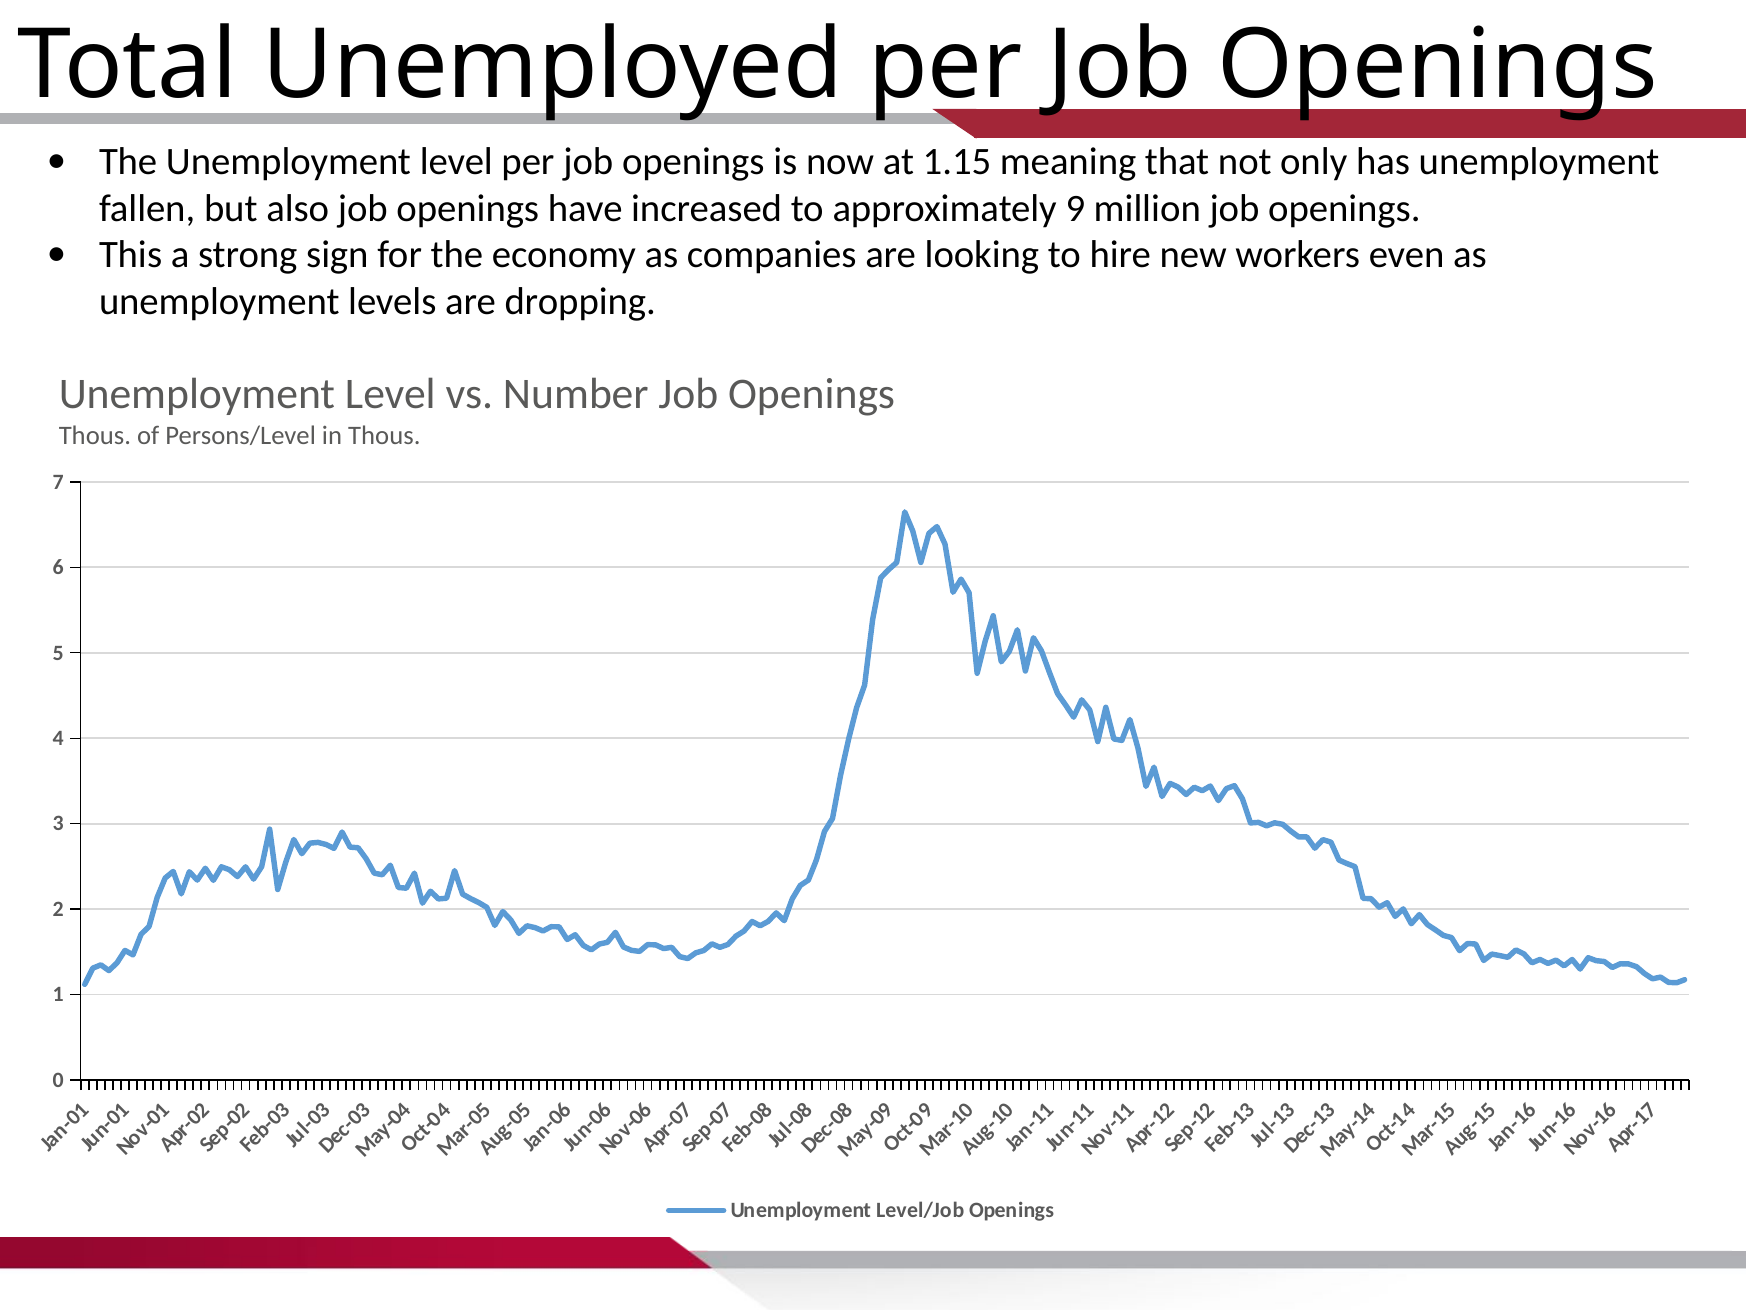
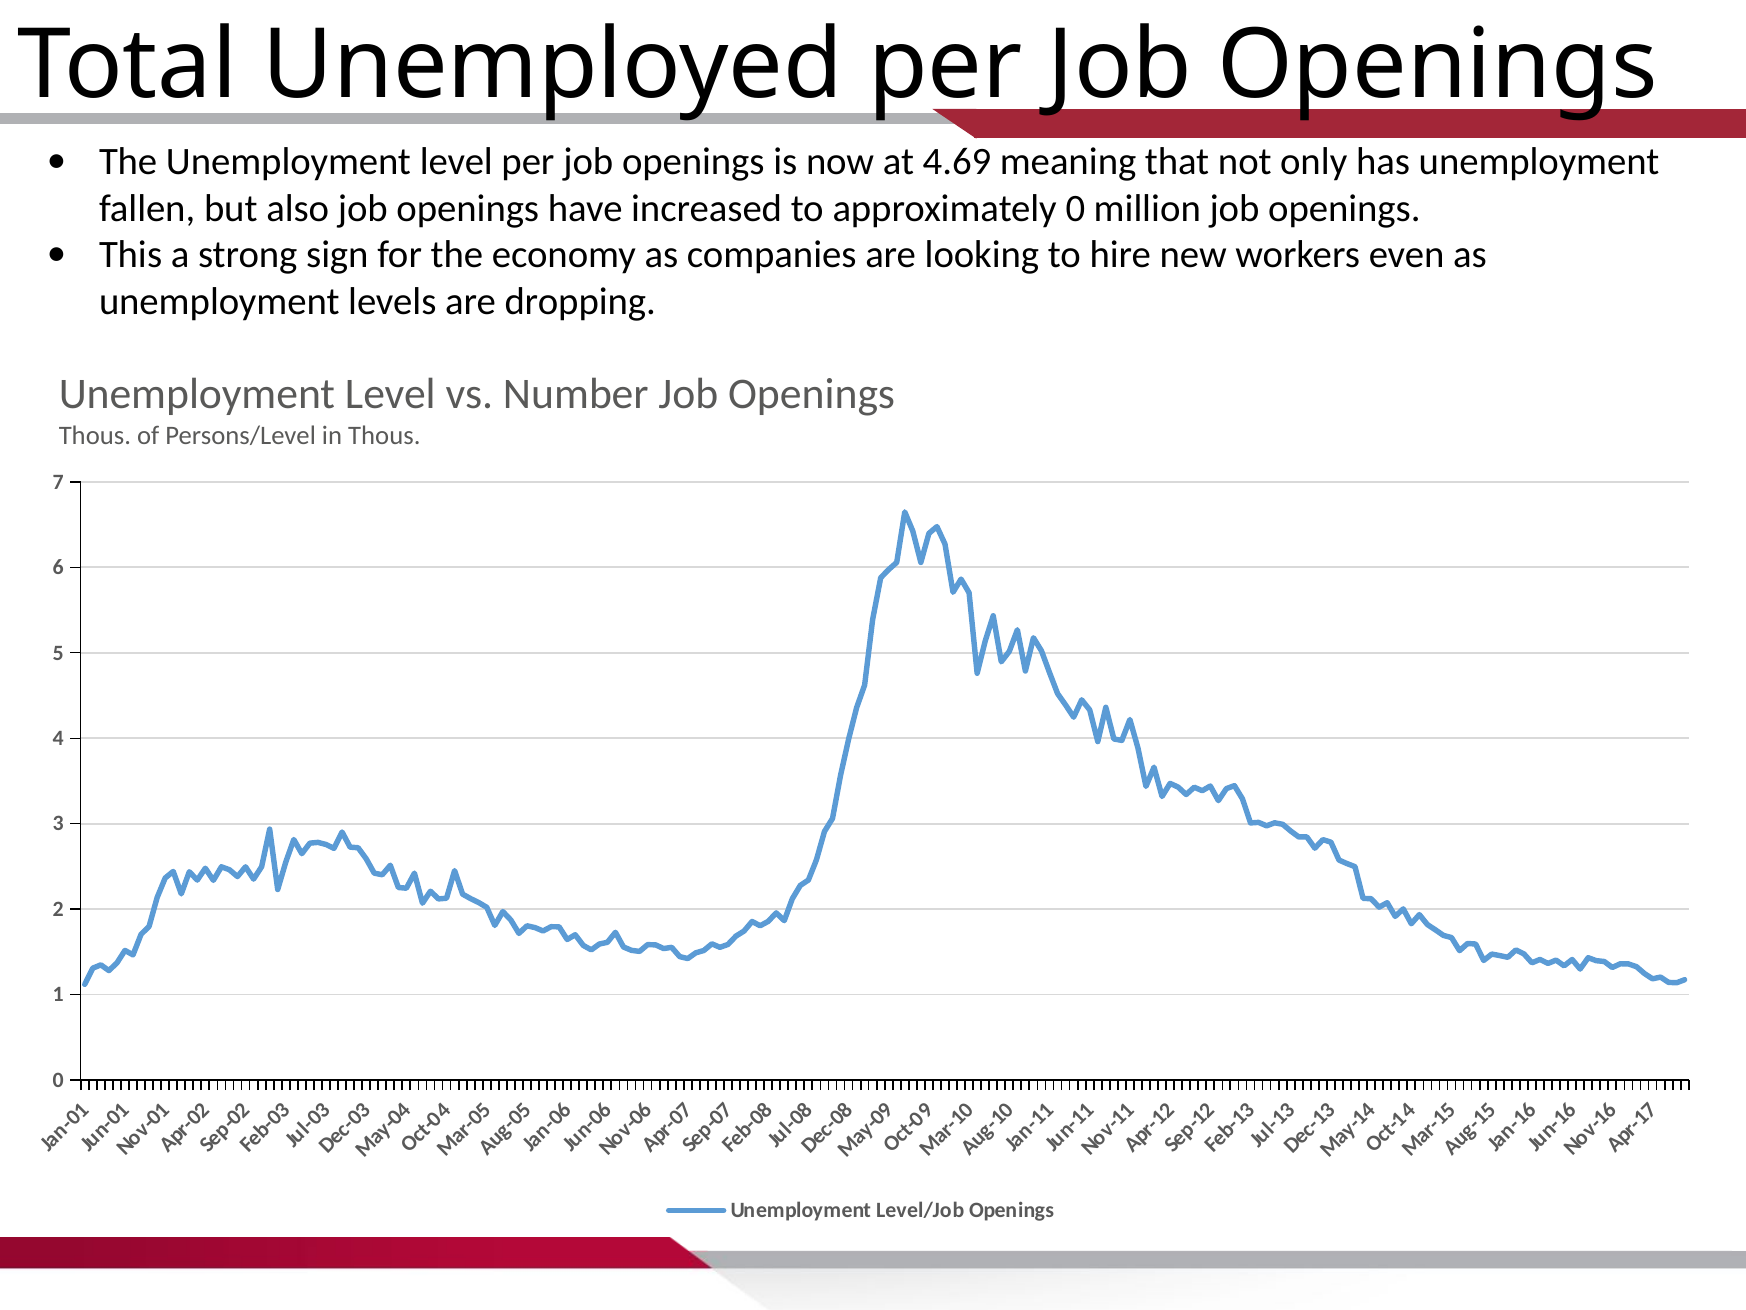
1.15: 1.15 -> 4.69 (957, 162)
approximately 9: 9 -> 0 (1075, 208)
